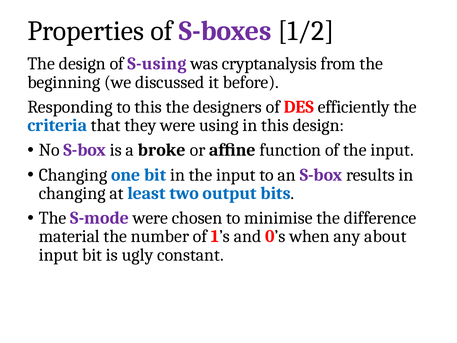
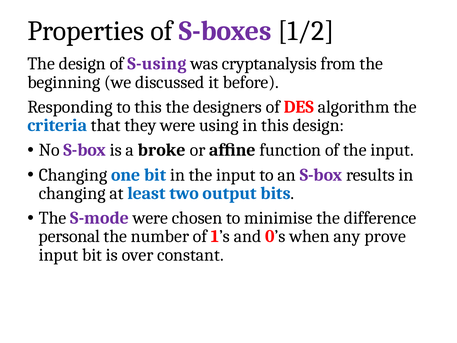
efficiently: efficiently -> algorithm (354, 107)
material: material -> personal (69, 236)
about: about -> prove (385, 236)
ugly: ugly -> over (138, 255)
